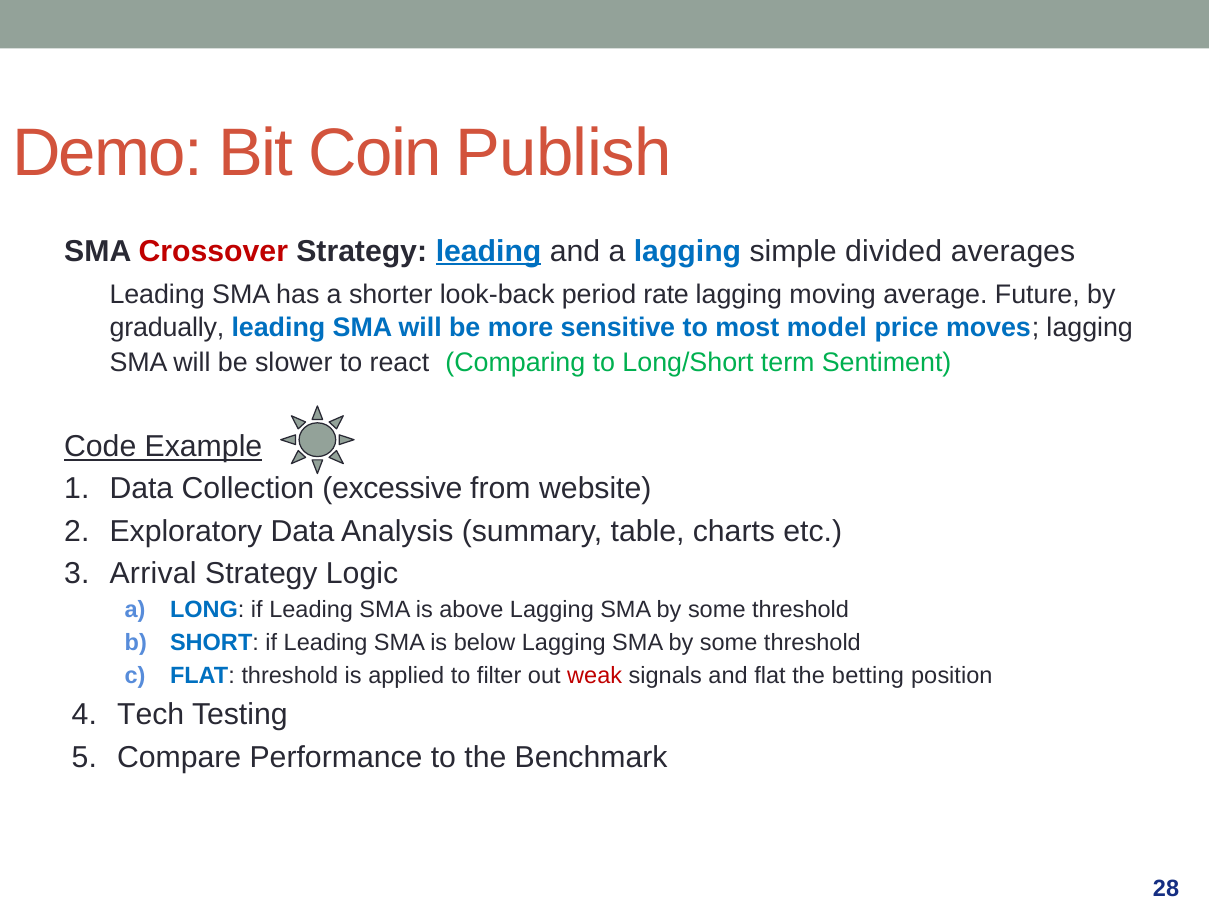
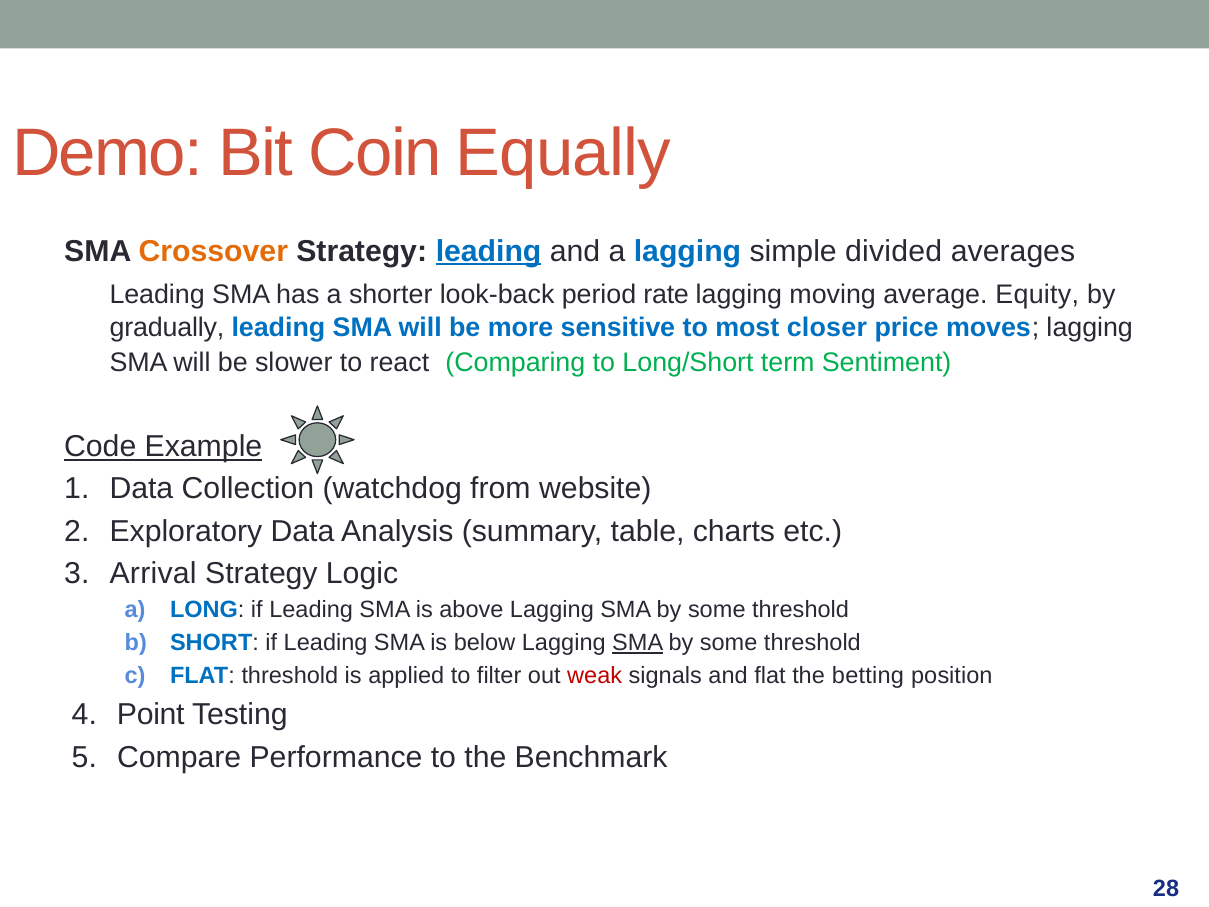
Publish: Publish -> Equally (563, 153)
Crossover colour: red -> orange (213, 251)
Future: Future -> Equity (1037, 294)
model: model -> closer (827, 327)
excessive: excessive -> watchdog (392, 489)
SMA underline: none -> present (638, 643)
Tech: Tech -> Point (151, 715)
